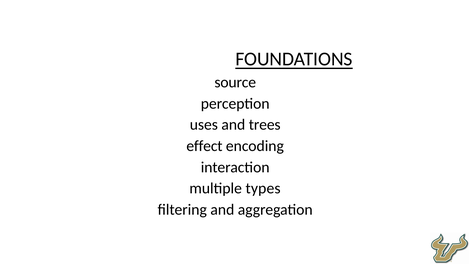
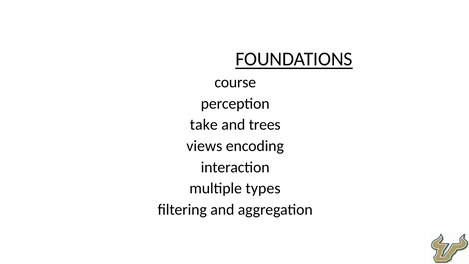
source: source -> course (235, 82)
uses: uses -> take (204, 125)
effect: effect -> views (204, 146)
